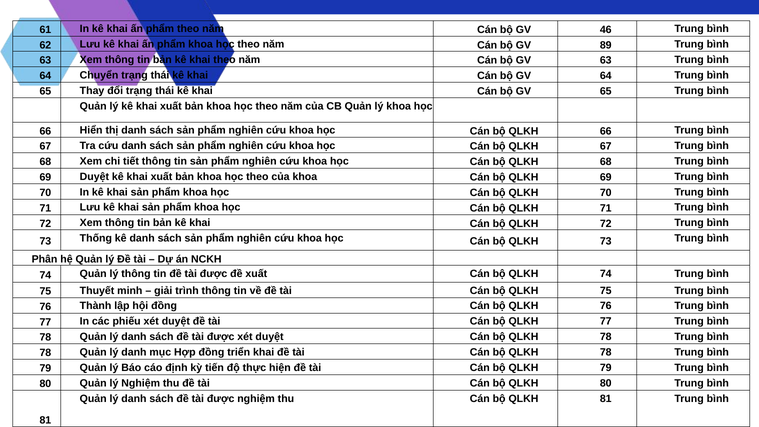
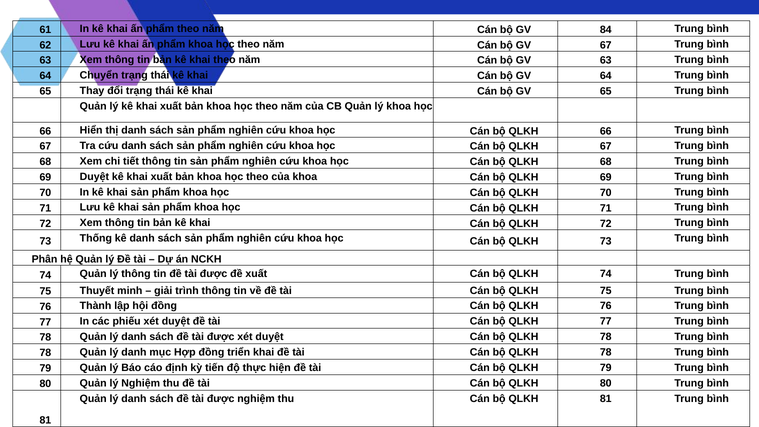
46: 46 -> 84 (606, 30)
GV 89: 89 -> 67 (606, 45)
